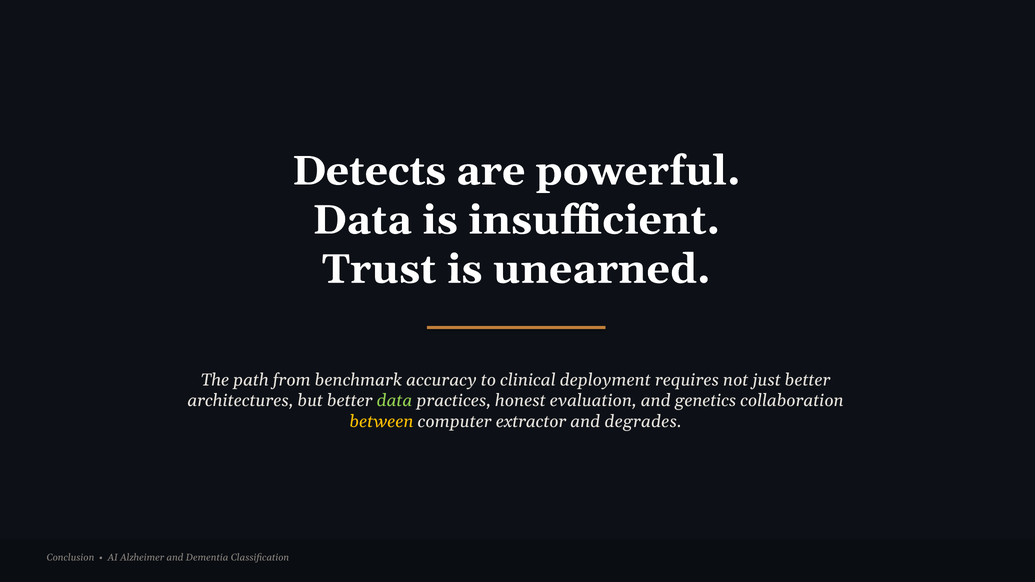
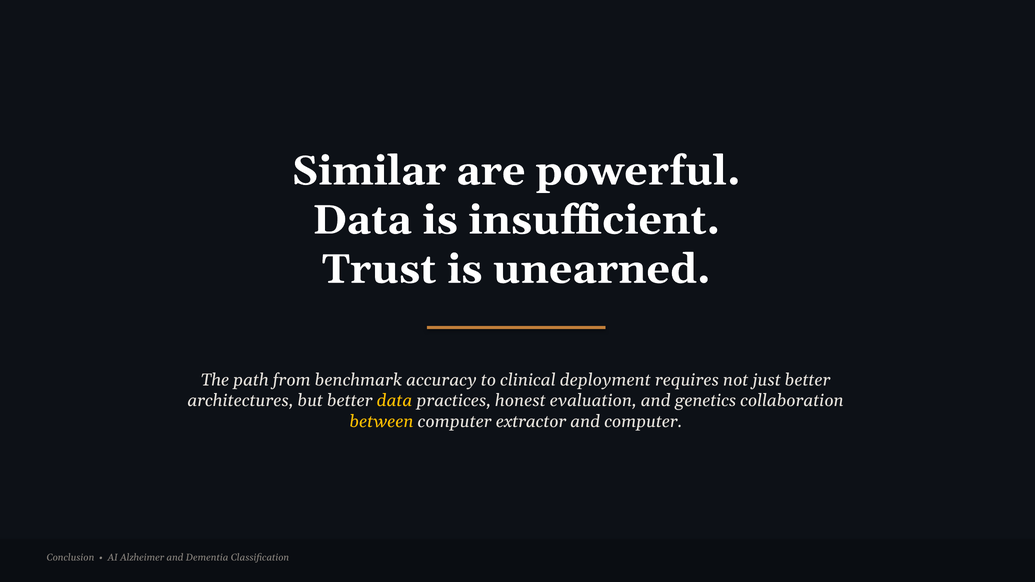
Detects: Detects -> Similar (369, 171)
data colour: light green -> yellow (395, 401)
and degrades: degrades -> computer (643, 422)
